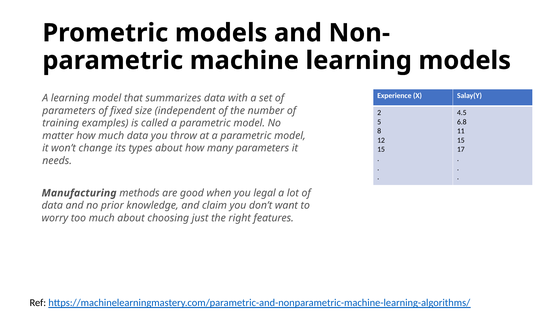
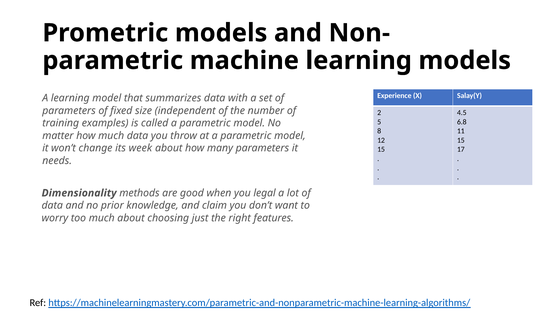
types: types -> week (140, 148)
Manufacturing: Manufacturing -> Dimensionality (79, 193)
